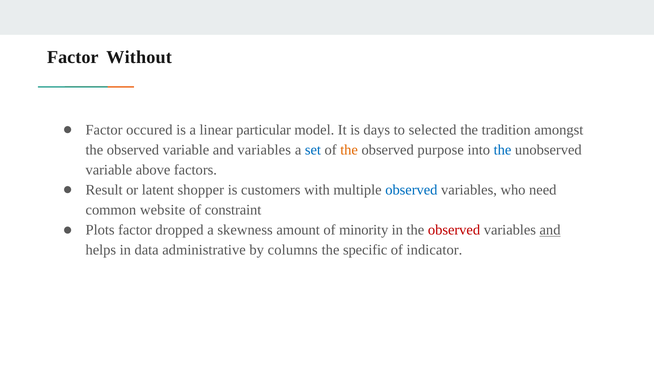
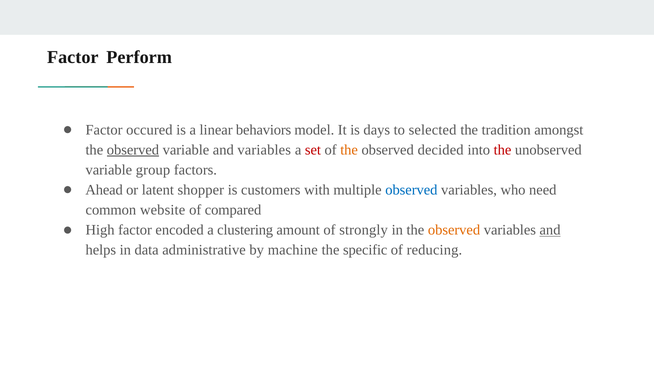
Without: Without -> Perform (139, 57)
particular: particular -> behaviors (264, 130)
observed underline: none -> present (133, 150)
set colour: blue -> red (313, 150)
purpose: purpose -> decided (441, 150)
the colour: blue -> red (503, 150)
above: above -> group (153, 170)
Result: Result -> Ahead (104, 190)
constraint: constraint -> compared (233, 210)
Plots: Plots -> High (100, 230)
dropped: dropped -> encoded (180, 230)
skewness: skewness -> clustering (245, 230)
minority: minority -> strongly (364, 230)
observed colour: red -> orange (454, 230)
columns: columns -> machine (293, 250)
indicator: indicator -> reducing (434, 250)
